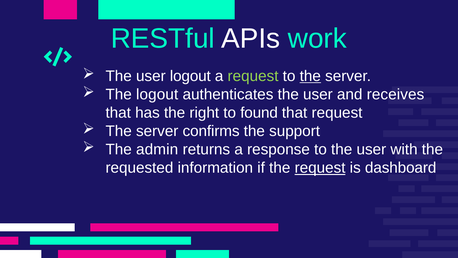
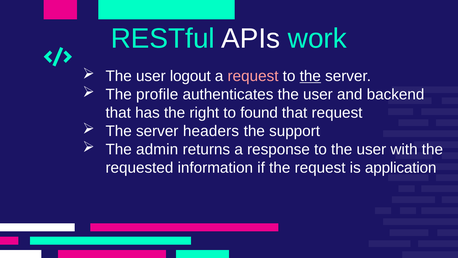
request colour: light green -> pink (253, 76)
The logout: logout -> profile (157, 94)
receives: receives -> backend (396, 94)
confirms: confirms -> headers (211, 131)
request underline: present -> none (320, 168)
dashboard: dashboard -> application (401, 168)
